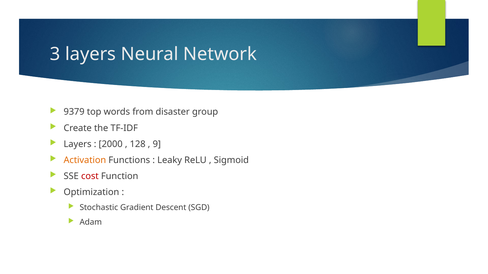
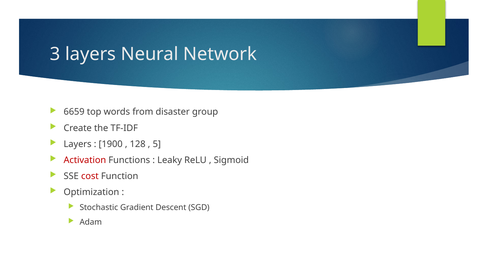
9379: 9379 -> 6659 (74, 112)
2000: 2000 -> 1900 (111, 144)
9: 9 -> 5 (157, 144)
Activation colour: orange -> red (85, 160)
